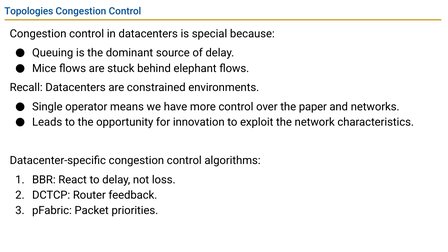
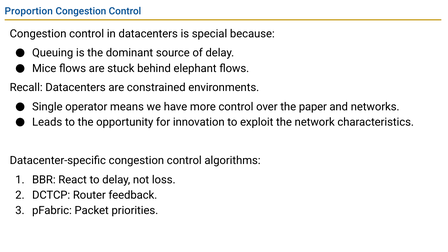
Topologies: Topologies -> Proportion (29, 11)
